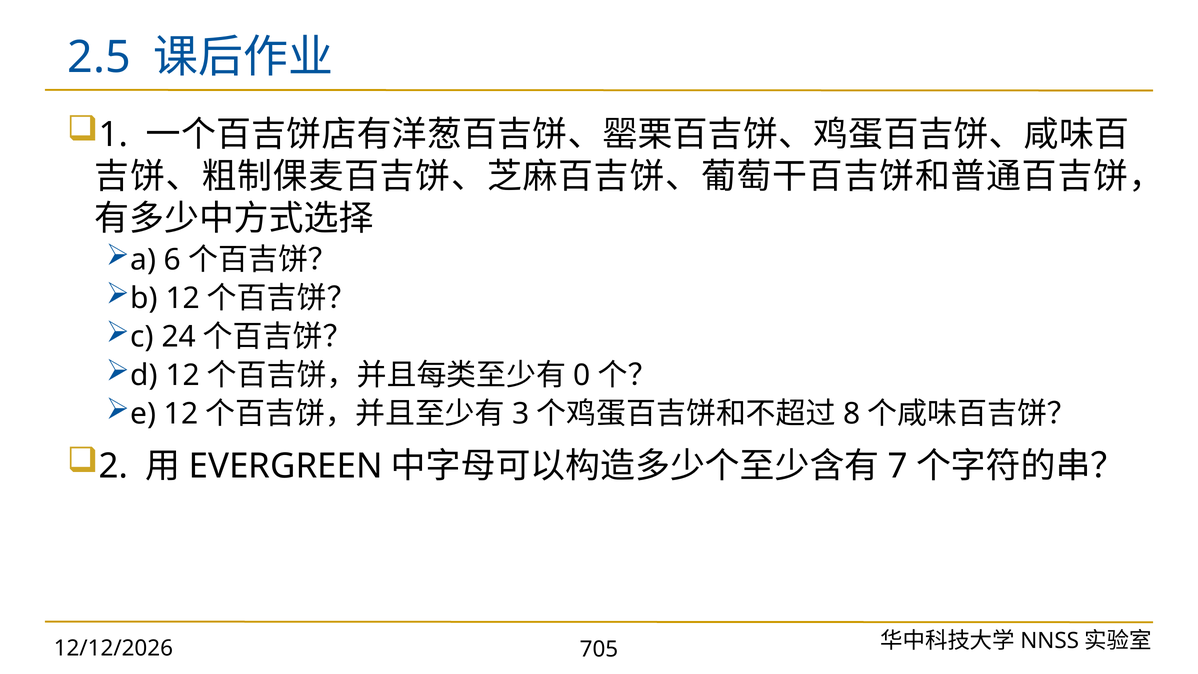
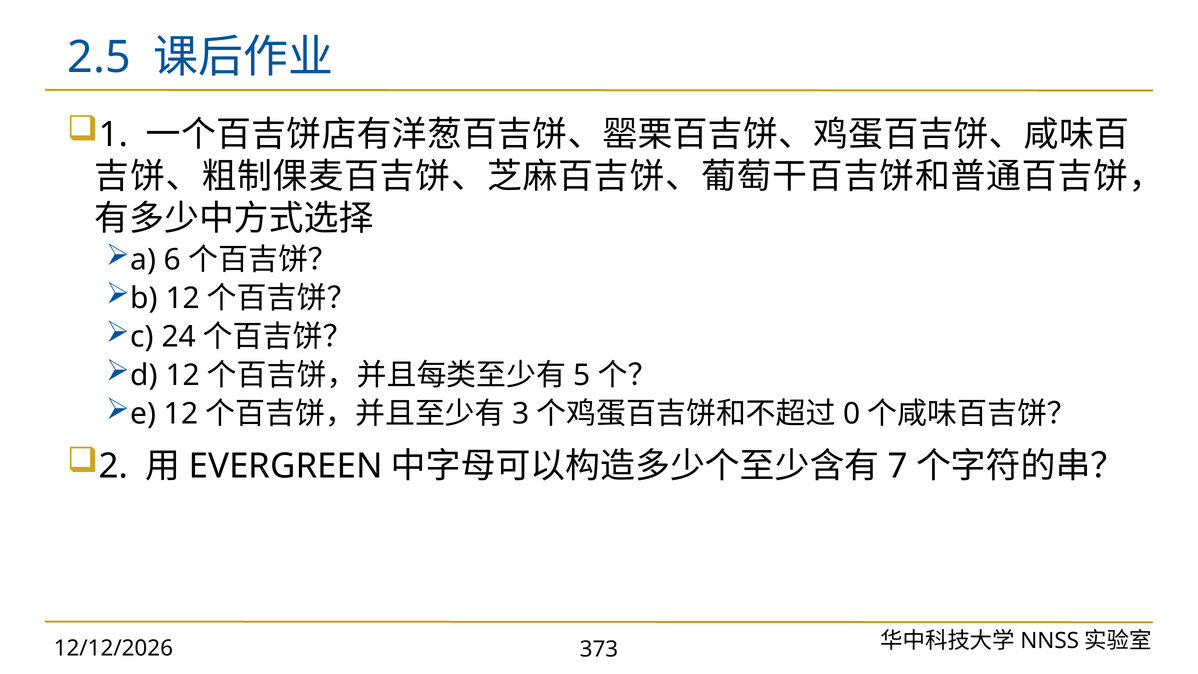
0: 0 -> 5 (582, 375)
8: 8 -> 0 (852, 414)
705: 705 -> 373 (599, 649)
